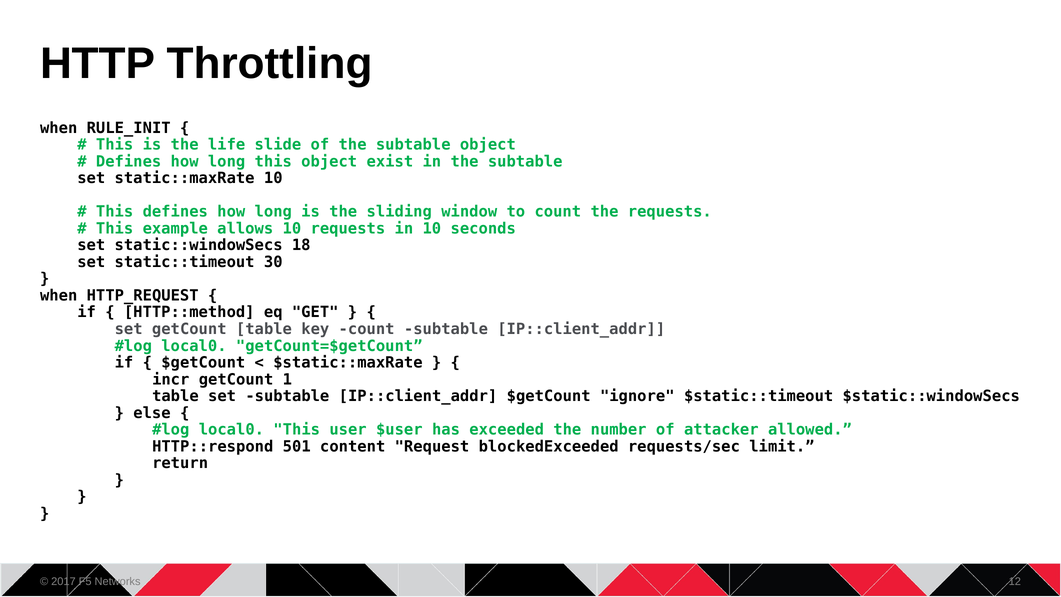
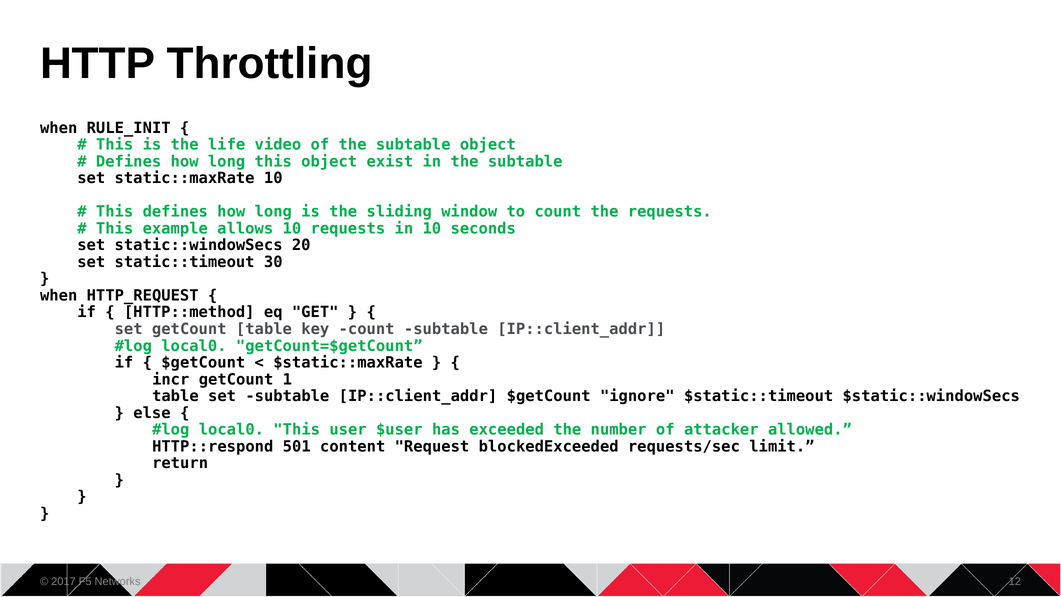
slide: slide -> video (278, 145)
18: 18 -> 20 (301, 245)
